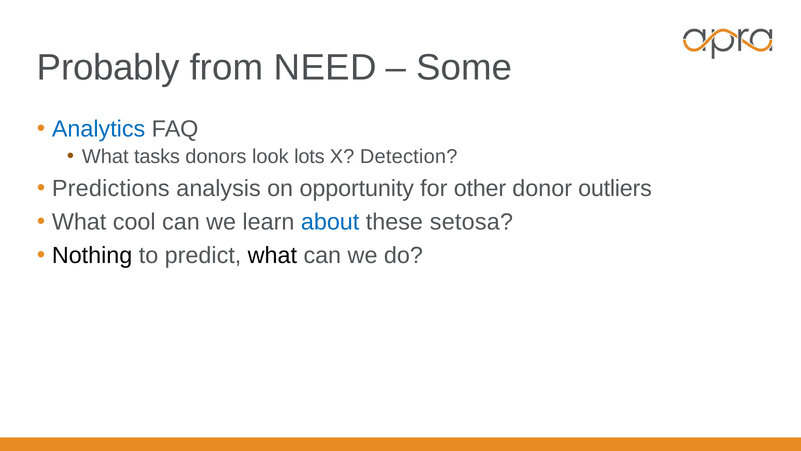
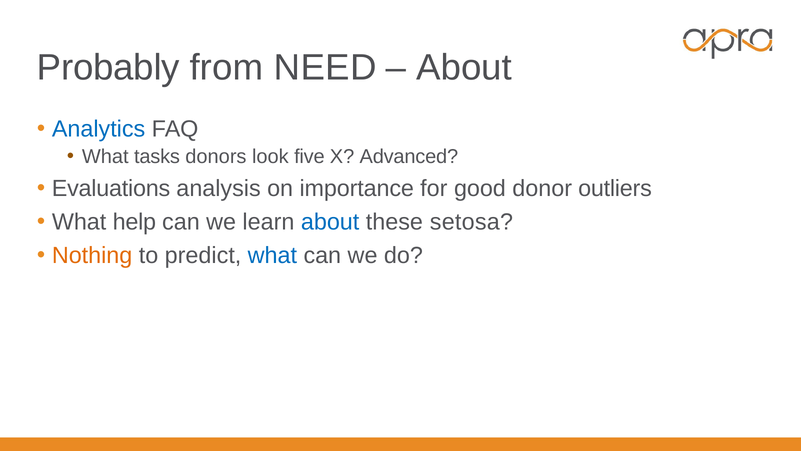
Some: Some -> About (464, 67)
lots: lots -> five (309, 156)
Detection: Detection -> Advanced (409, 156)
Predictions: Predictions -> Evaluations (111, 188)
opportunity: opportunity -> importance (357, 188)
other: other -> good (480, 188)
cool: cool -> help (134, 222)
Nothing colour: black -> orange (92, 255)
what colour: black -> blue (272, 255)
